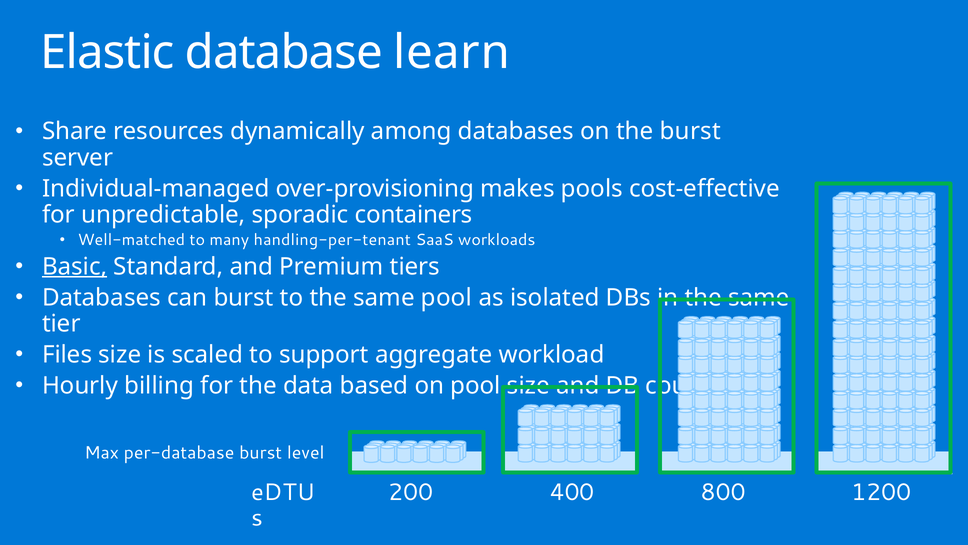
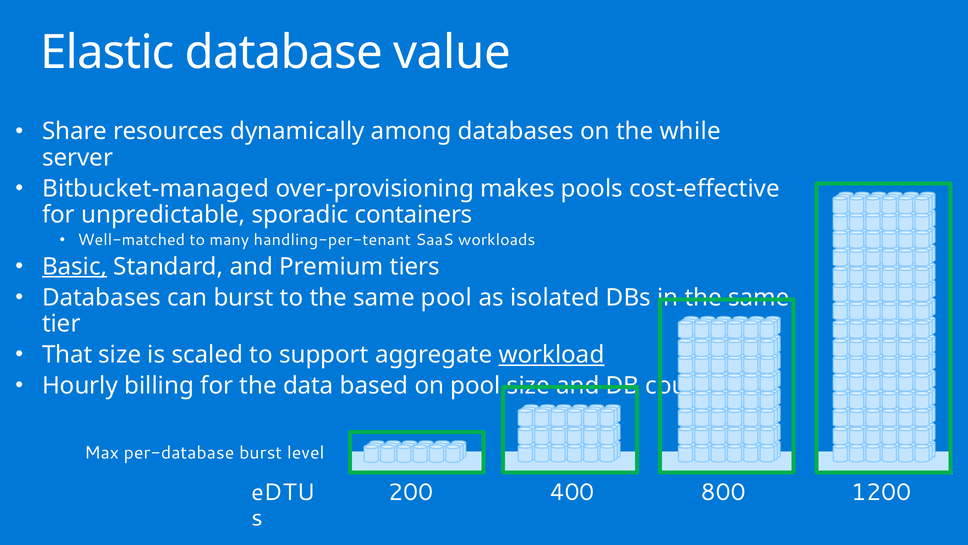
learn: learn -> value (452, 53)
the burst: burst -> while (690, 131)
Individual-managed: Individual-managed -> Bitbucket-managed (156, 189)
Files: Files -> That (67, 354)
workload underline: none -> present (551, 354)
